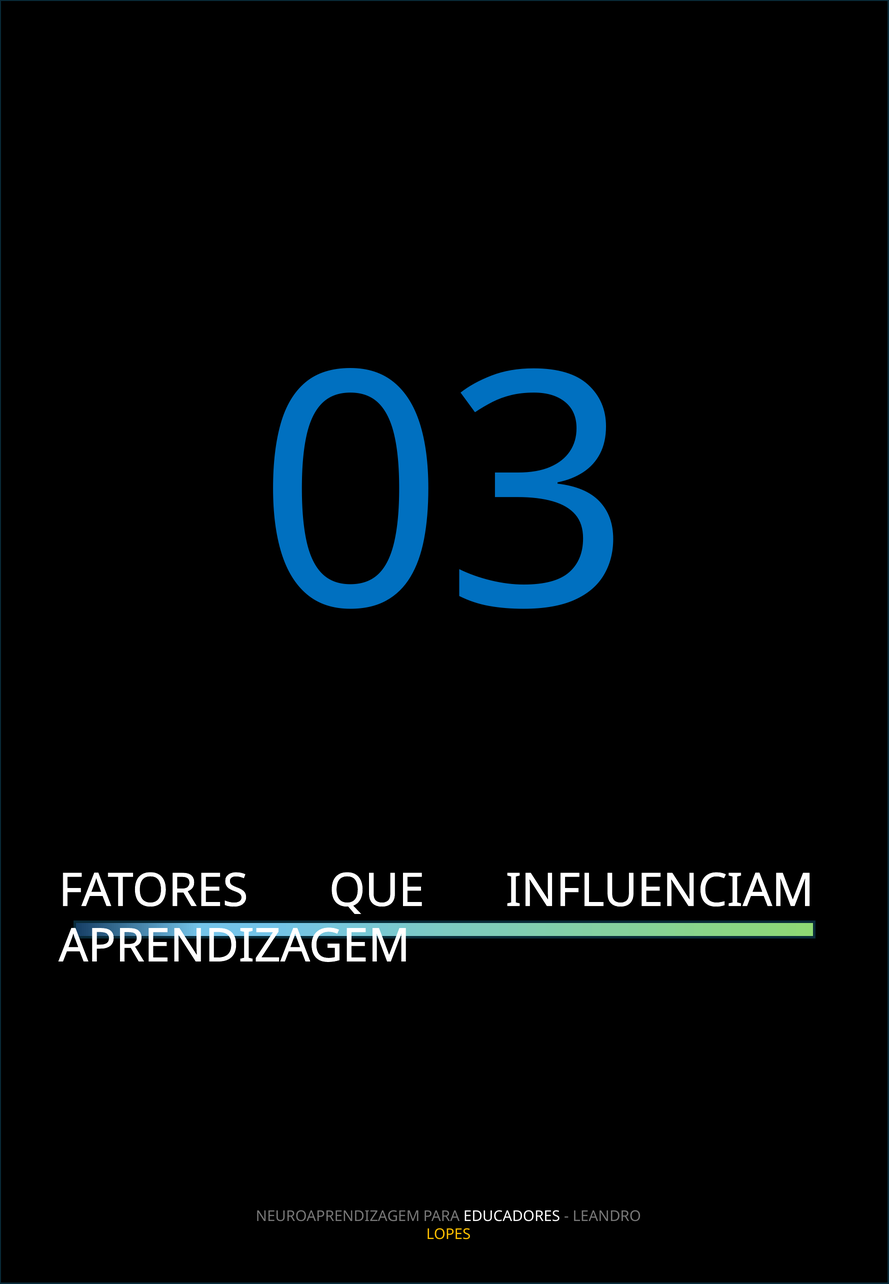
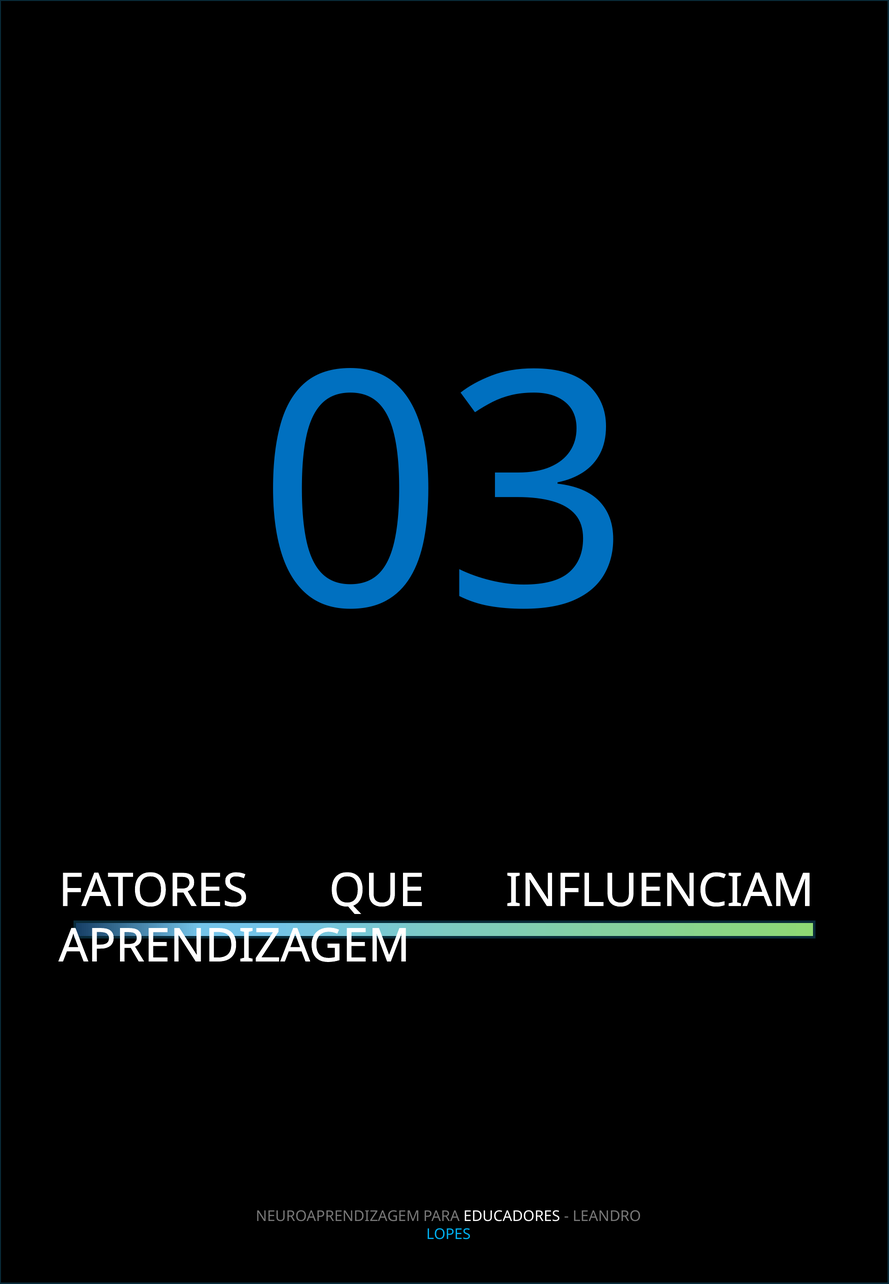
LOPES colour: yellow -> light blue (448, 1234)
